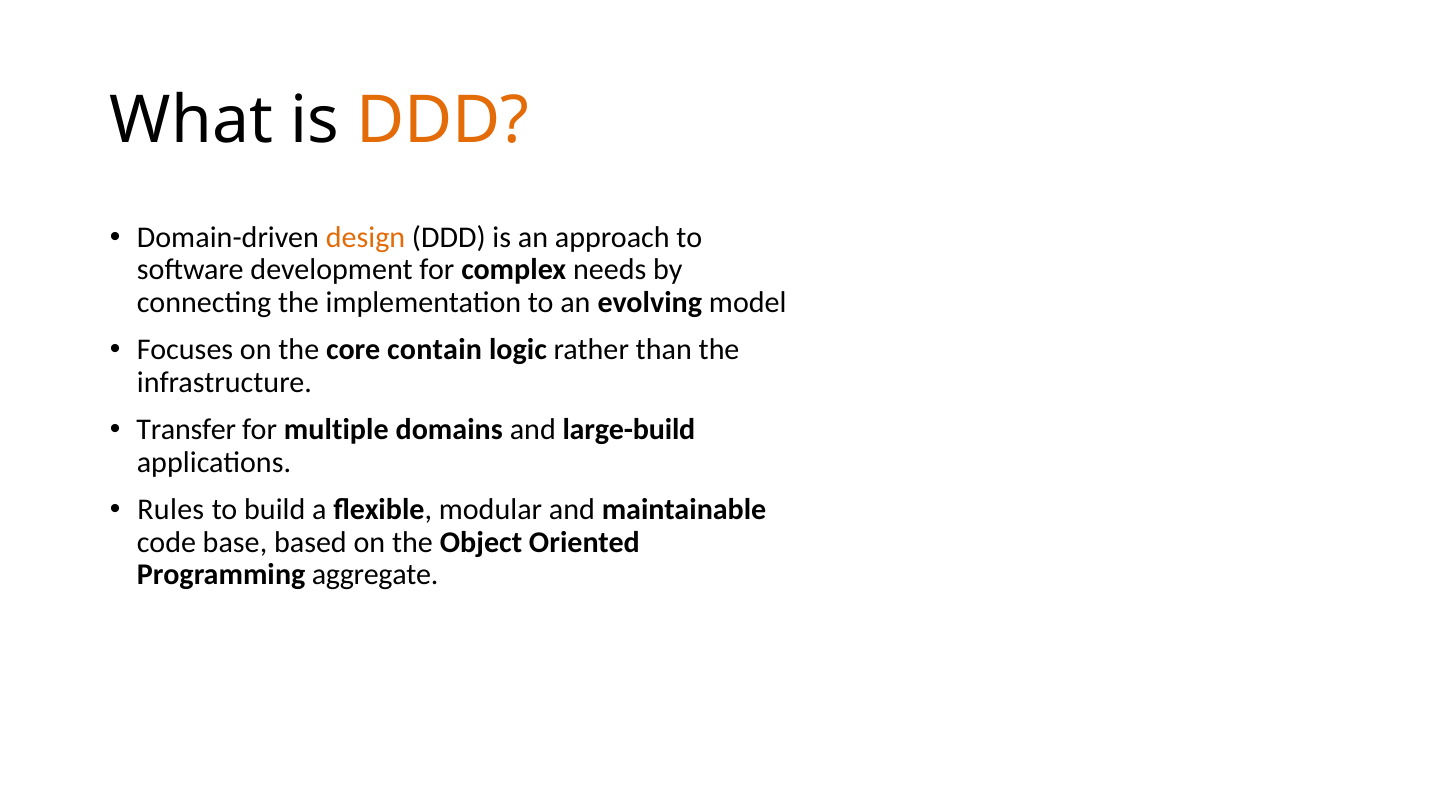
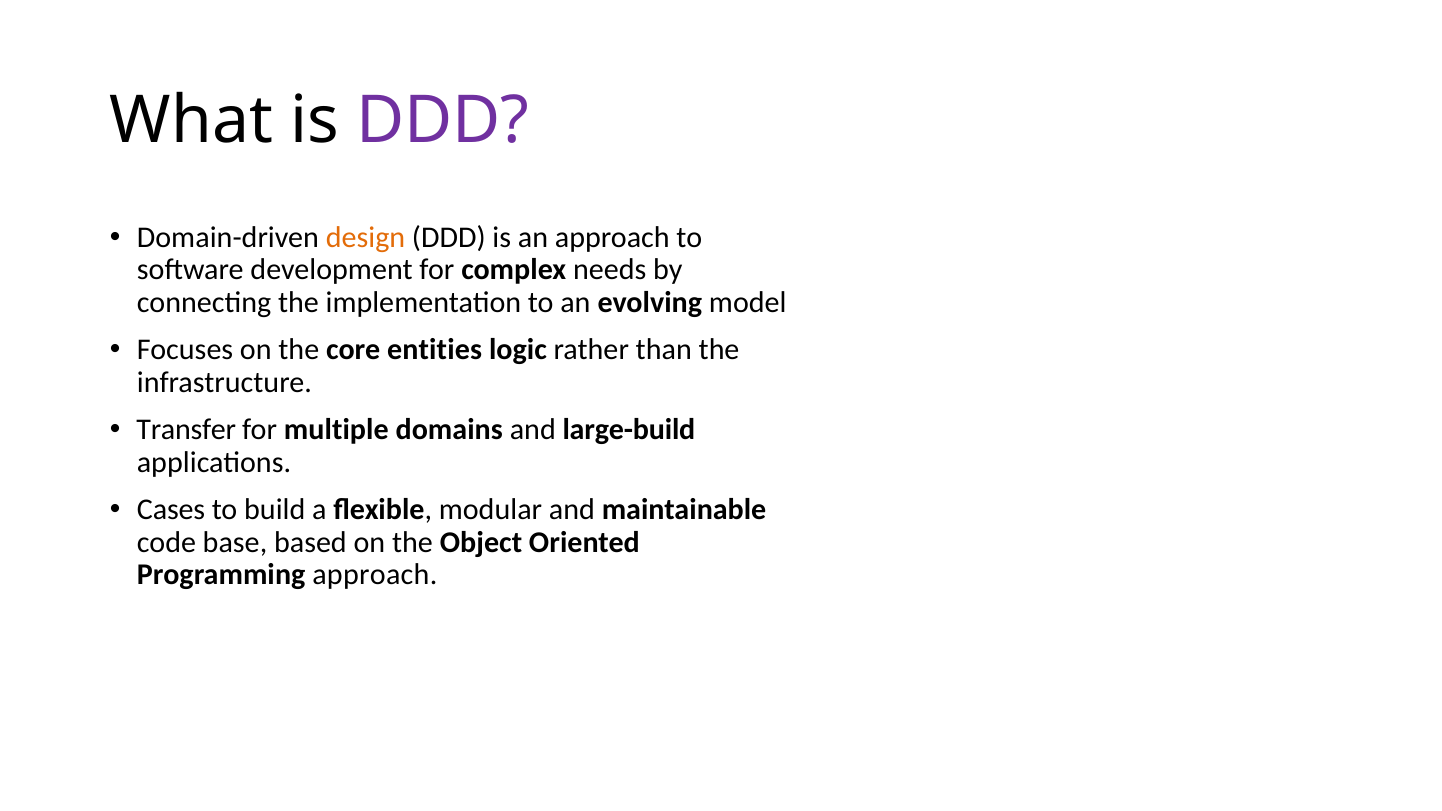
DDD colour: orange -> purple (443, 121)
contain: contain -> entities (435, 350)
Rules: Rules -> Cases (171, 510)
Programming aggregate: aggregate -> approach (375, 575)
